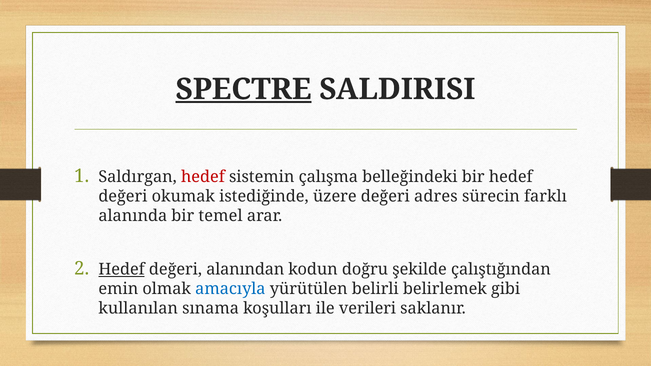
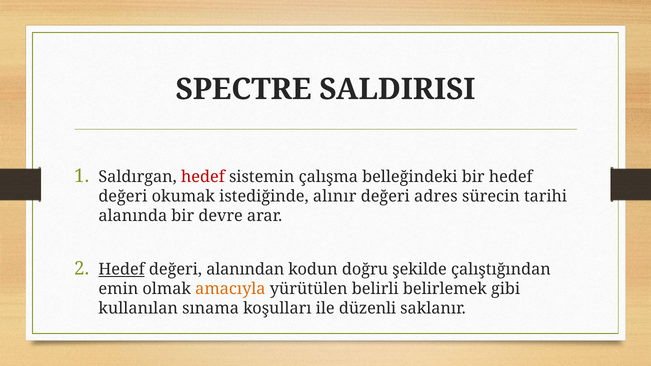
SPECTRE underline: present -> none (243, 89)
üzere: üzere -> alınır (335, 196)
farklı: farklı -> tarihi (546, 196)
temel: temel -> devre (221, 216)
amacıyla colour: blue -> orange (230, 289)
verileri: verileri -> düzenli (368, 309)
